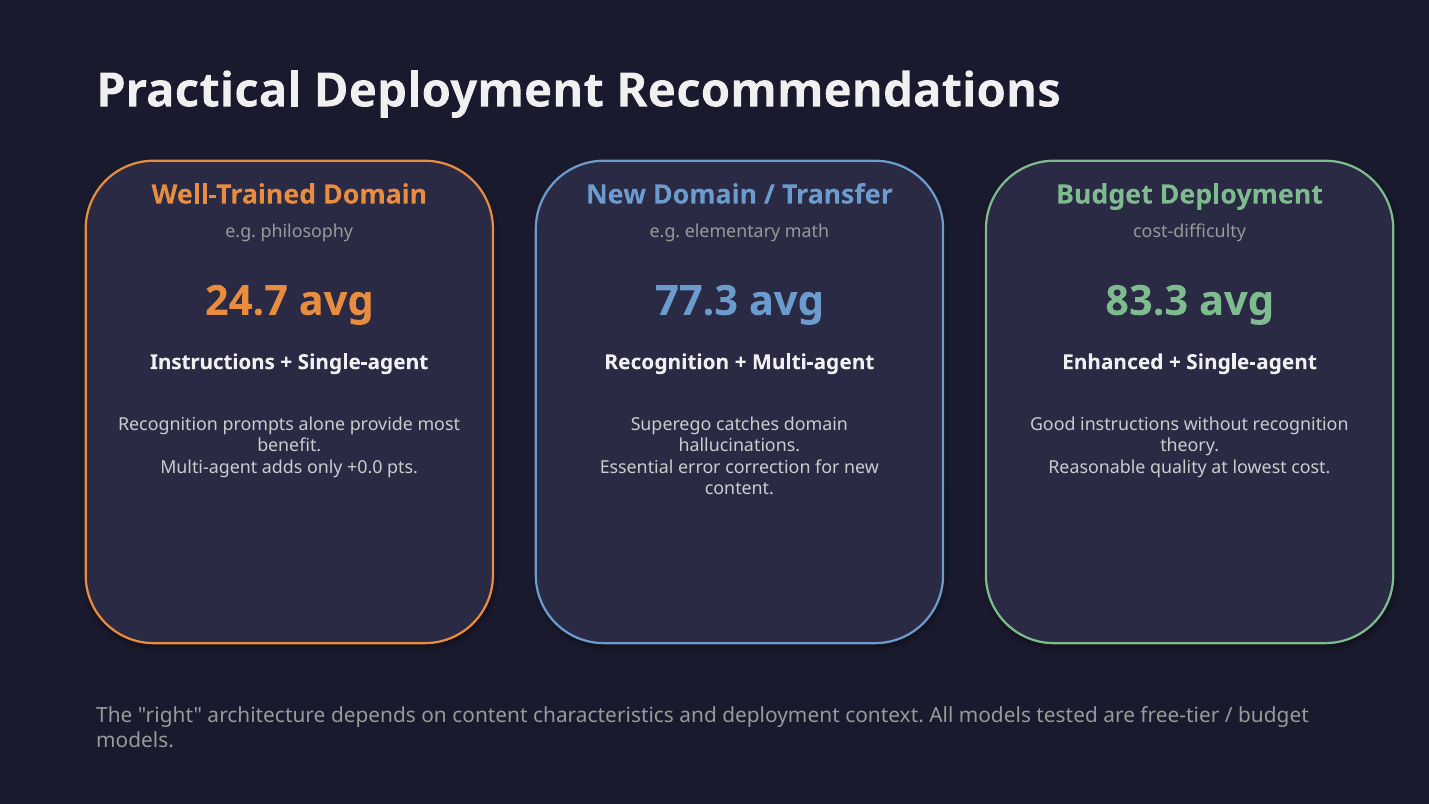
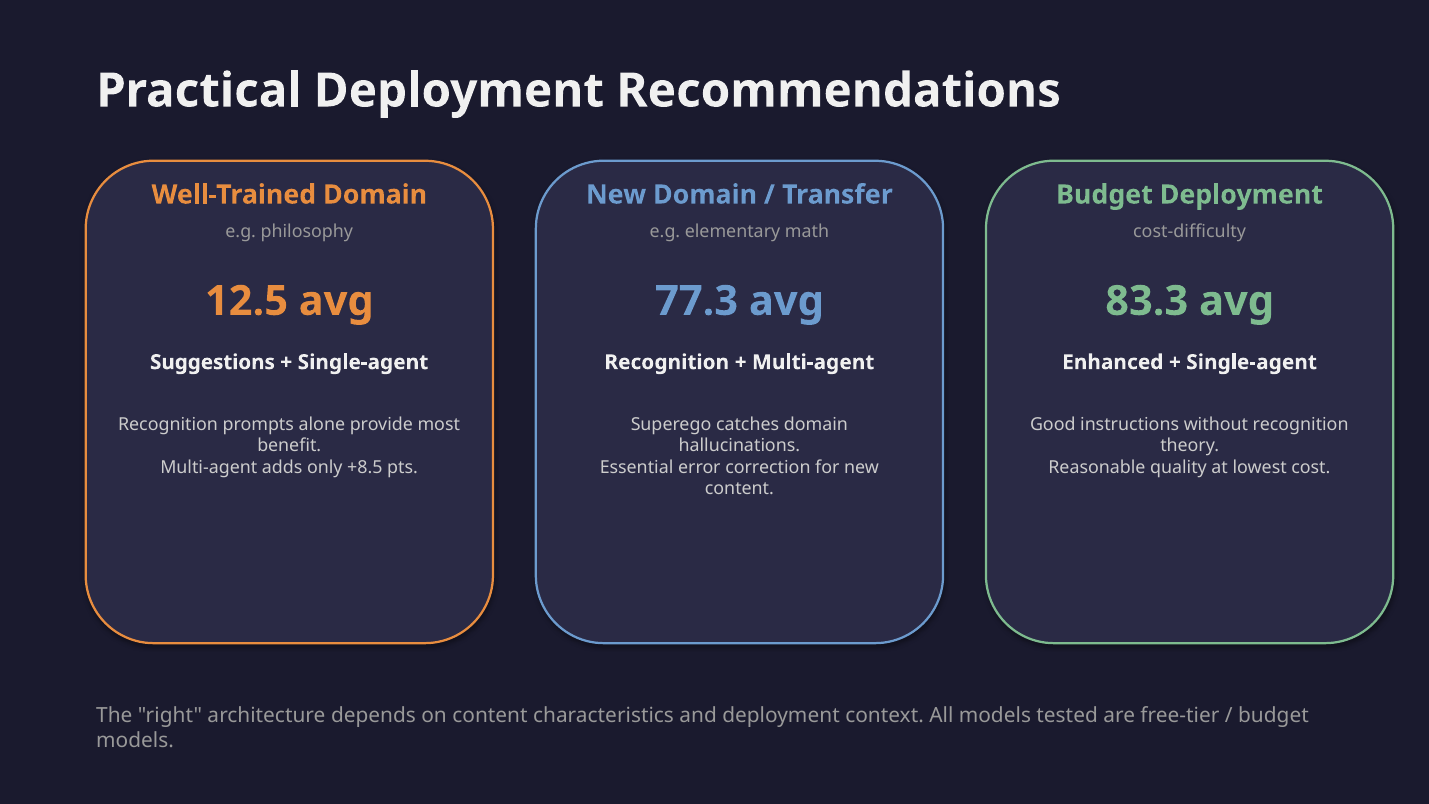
24.7: 24.7 -> 12.5 (247, 301)
Instructions: Instructions -> Suggestions (212, 362)
+0.0: +0.0 -> +8.5 (365, 467)
